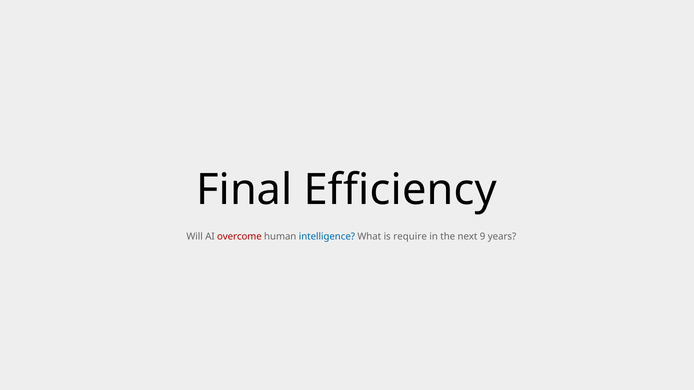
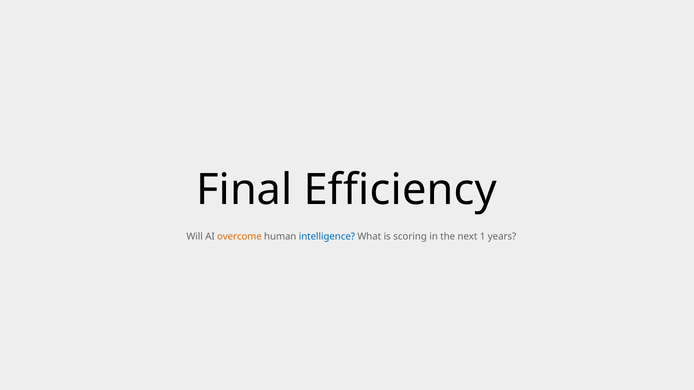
overcome colour: red -> orange (239, 237)
require: require -> scoring (410, 237)
9: 9 -> 1 (483, 237)
